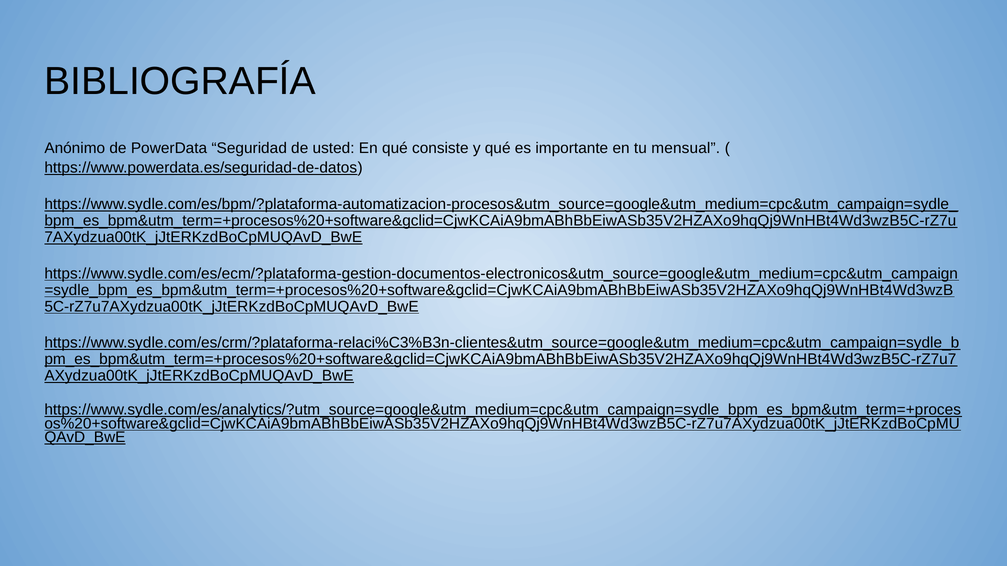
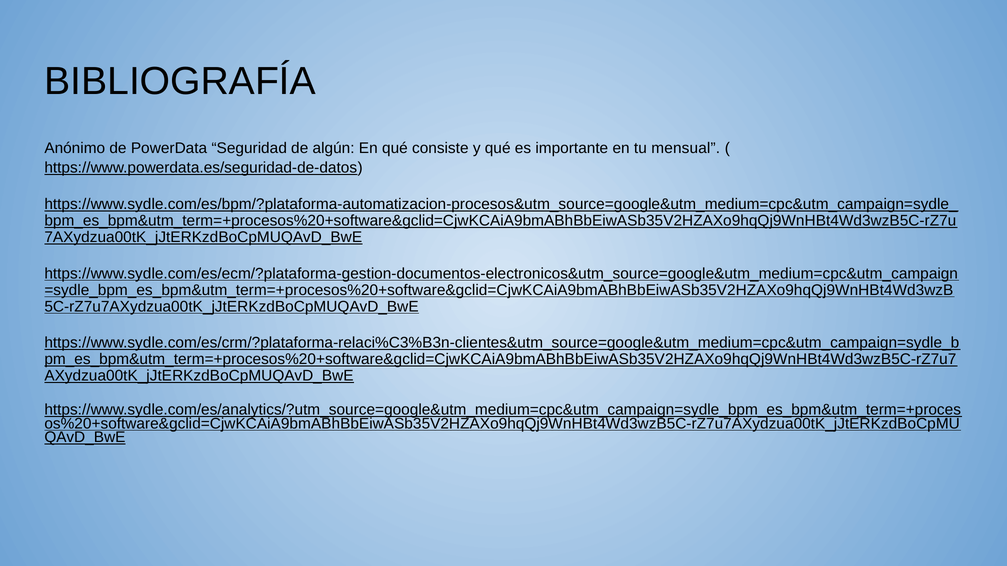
usted: usted -> algún (334, 148)
